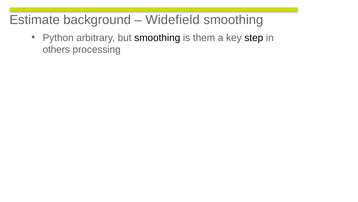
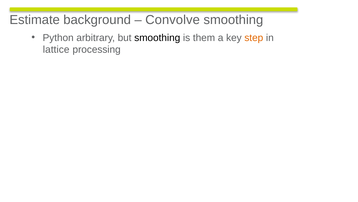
Widefield: Widefield -> Convolve (173, 20)
step colour: black -> orange (254, 38)
others: others -> lattice (56, 50)
